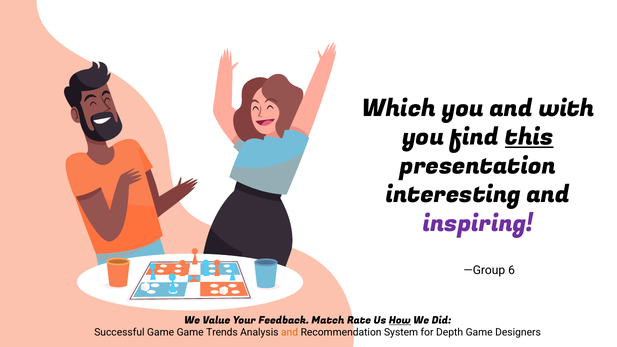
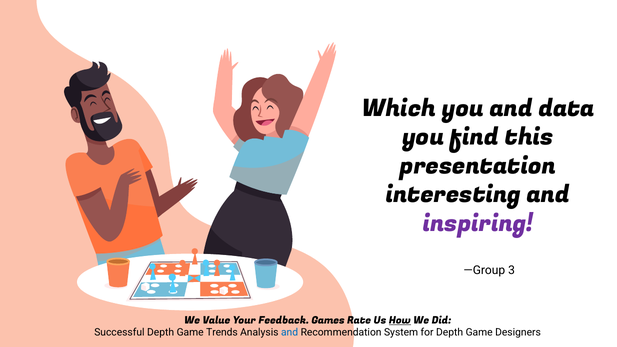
with: with -> data (567, 108)
this underline: present -> none (529, 137)
6: 6 -> 3 (512, 270)
Match: Match -> Games (328, 320)
Successful Game: Game -> Depth (161, 333)
and colour: orange -> blue (290, 333)
